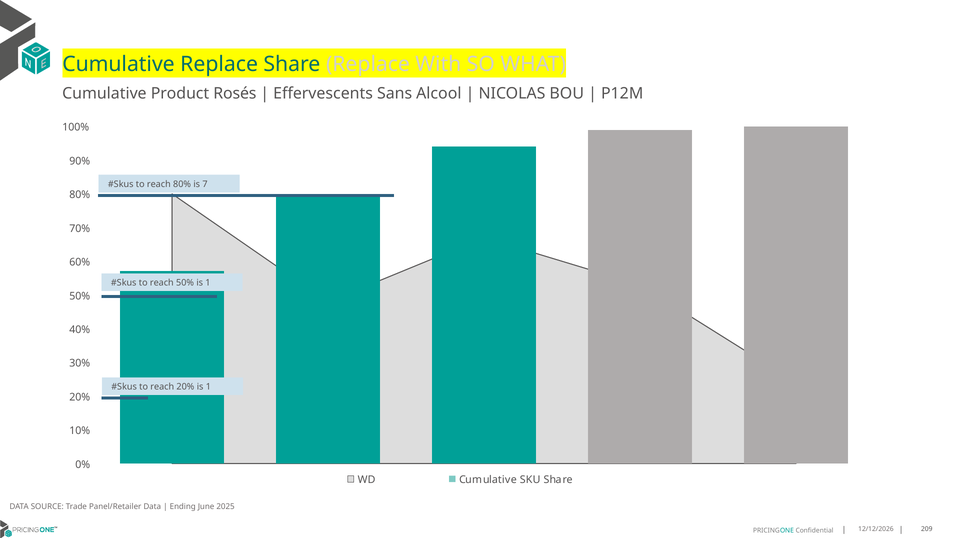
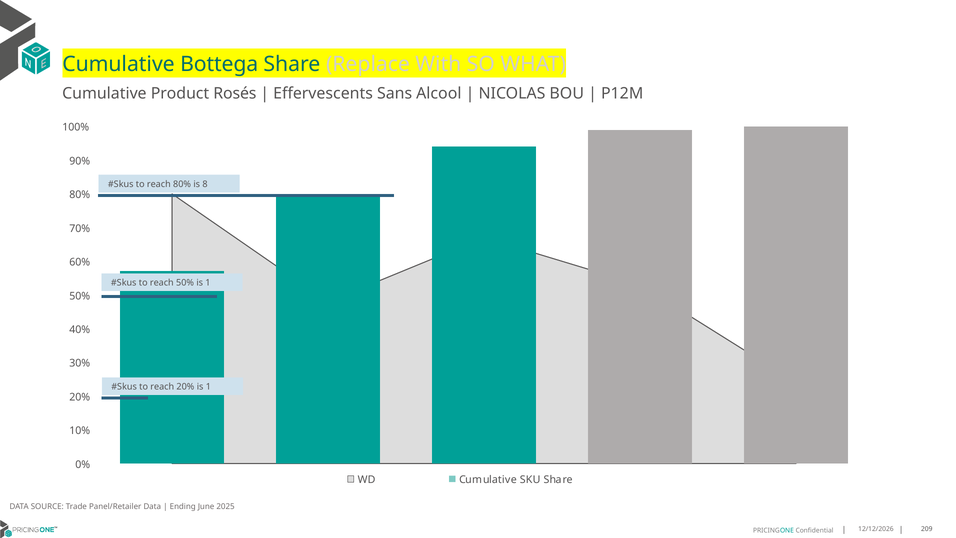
Cumulative Replace: Replace -> Bottega (219, 64)
7: 7 -> 8 (205, 184)
